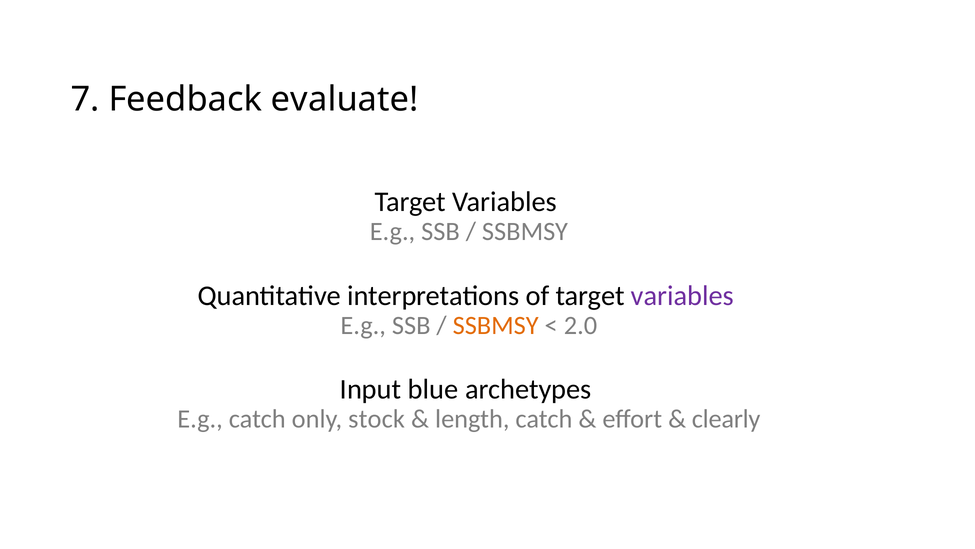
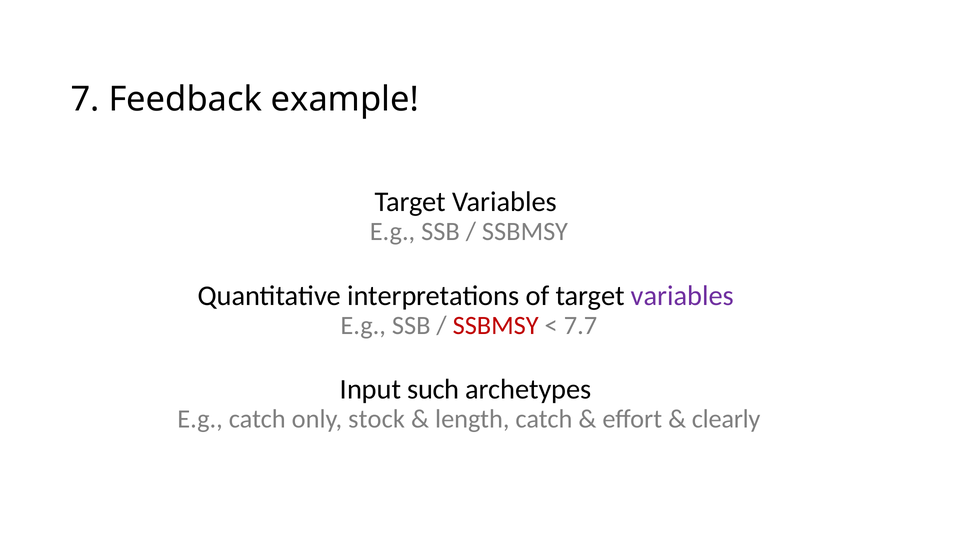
evaluate: evaluate -> example (345, 99)
SSBMSY colour: orange -> red (496, 325)
2.0: 2.0 -> 7.7 (580, 325)
blue: blue -> such (433, 389)
